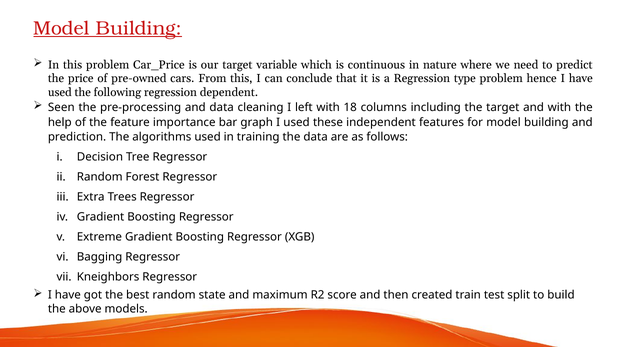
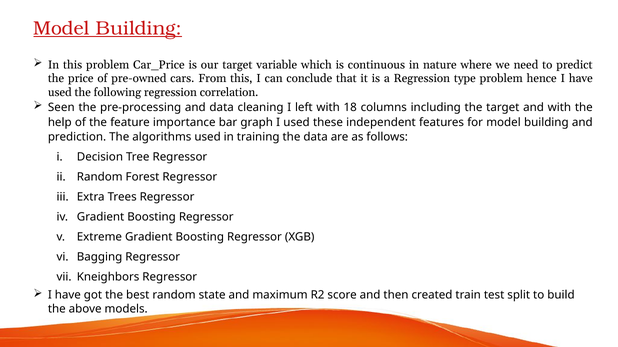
dependent: dependent -> correlation (229, 93)
